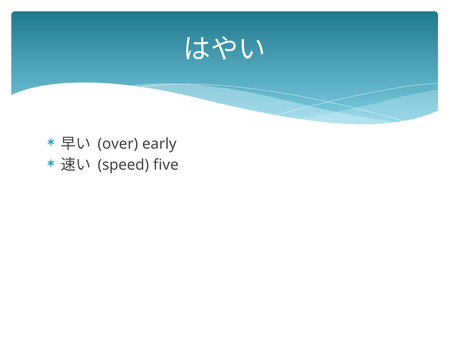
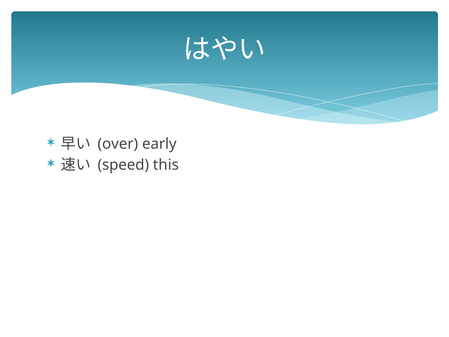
five: five -> this (166, 165)
